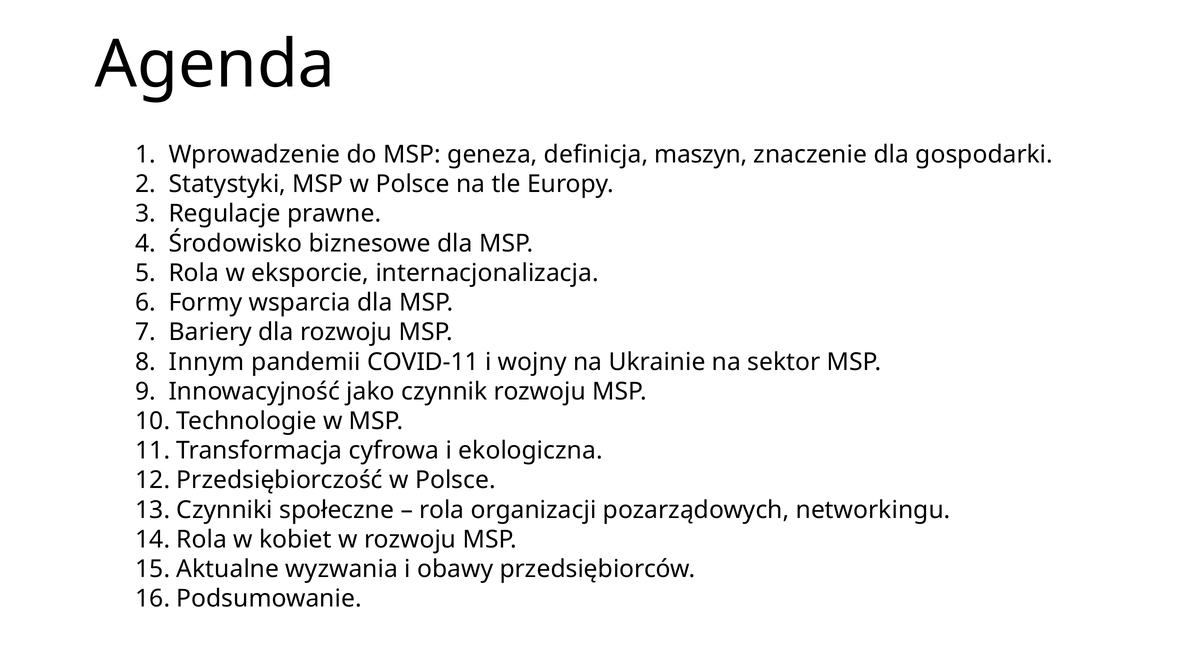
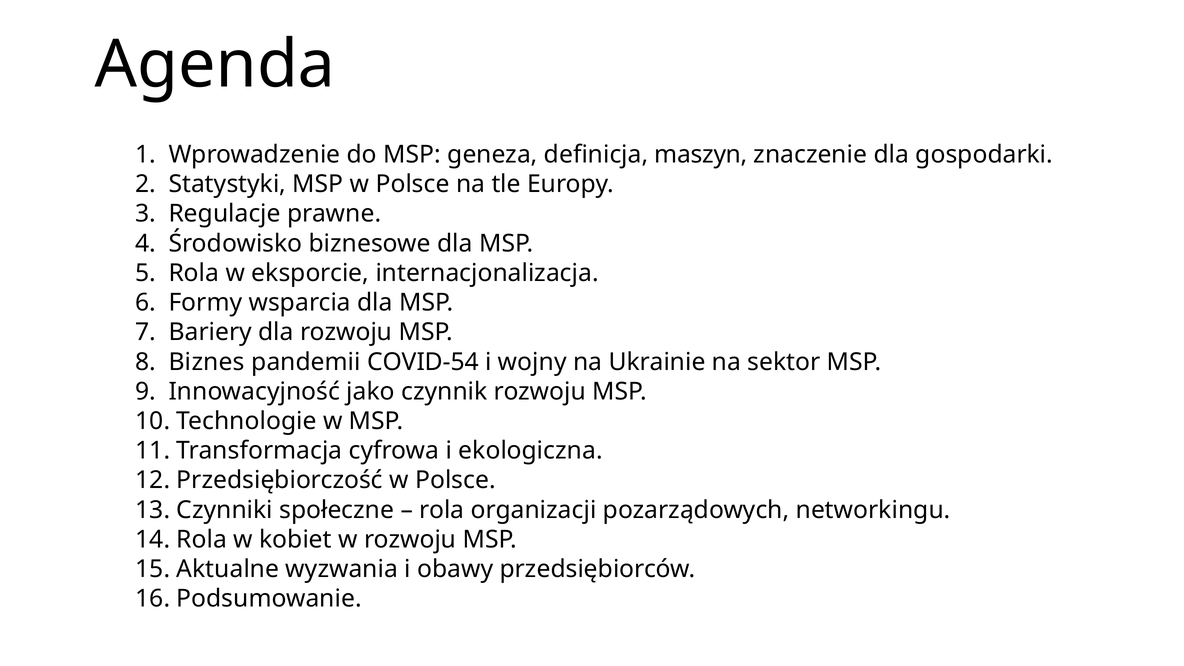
Innym: Innym -> Biznes (207, 362)
COVID-11: COVID-11 -> COVID-54 (423, 362)
